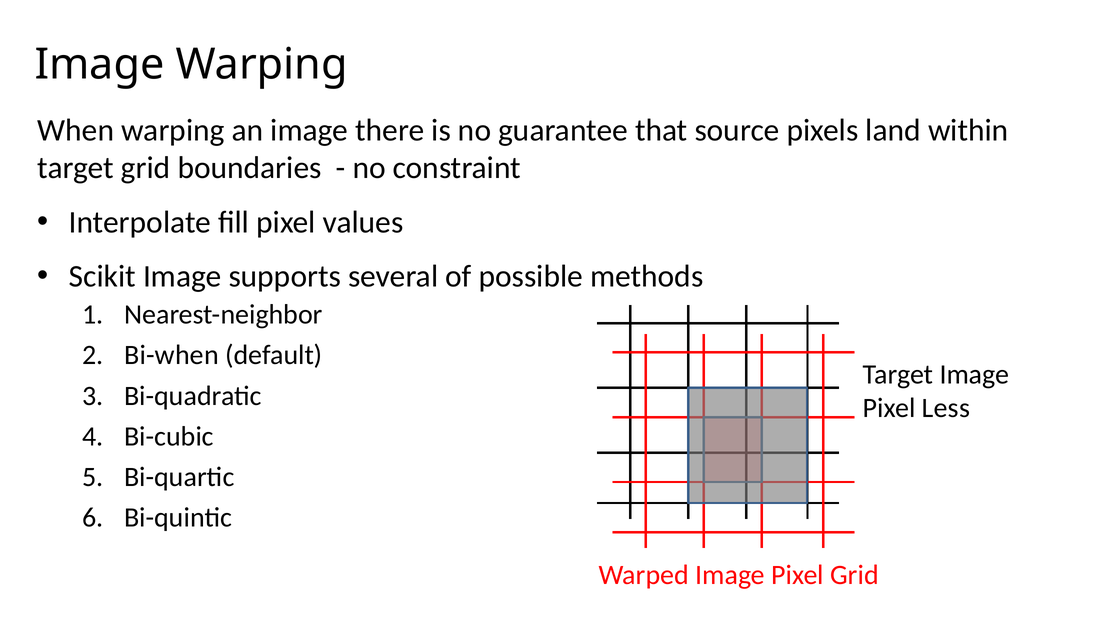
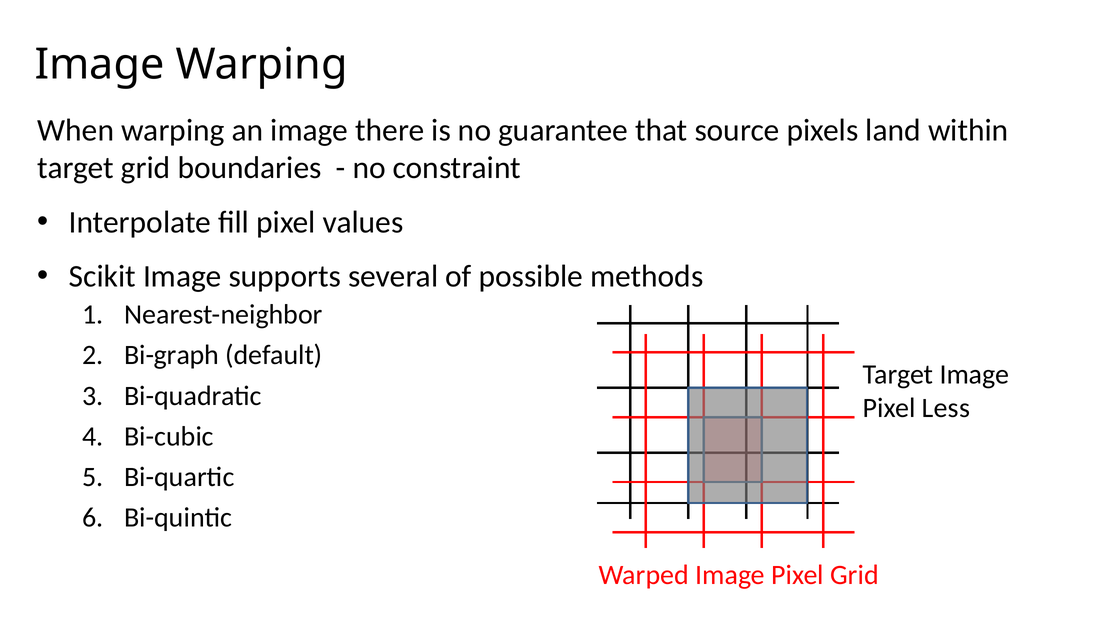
Bi-when: Bi-when -> Bi-graph (172, 355)
